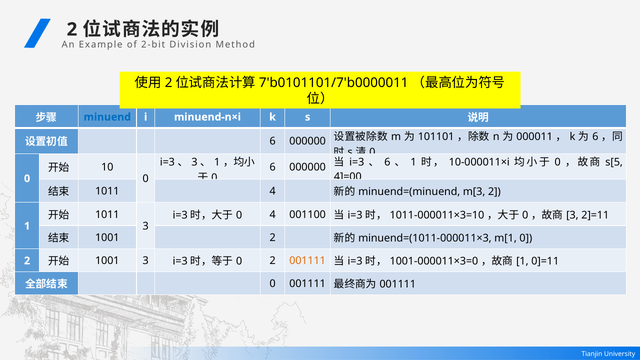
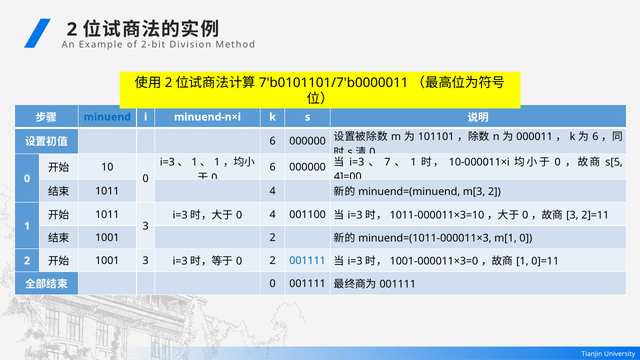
6: 6 -> 7 (387, 162)
3: 3 -> 1 (194, 162)
001111 colour: orange -> blue (308, 261)
